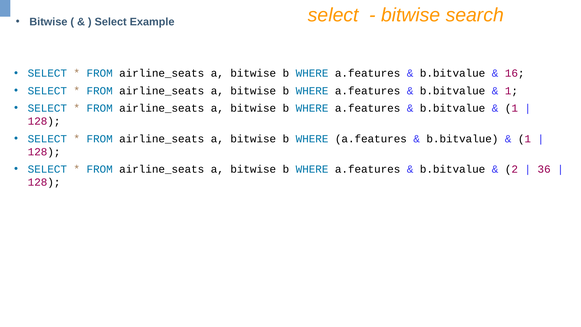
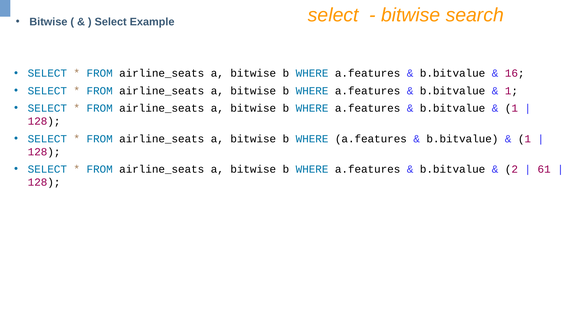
36: 36 -> 61 (544, 169)
